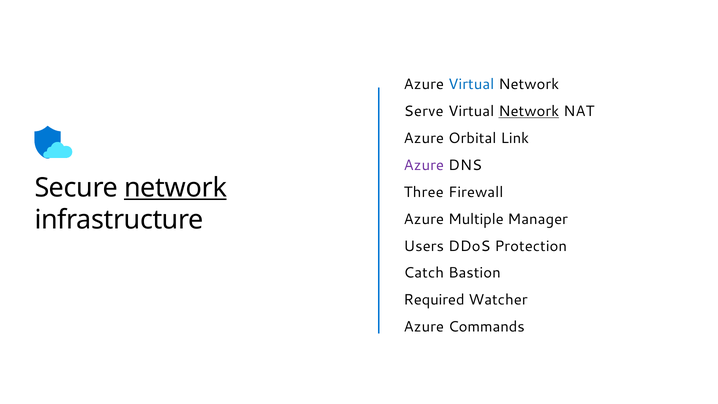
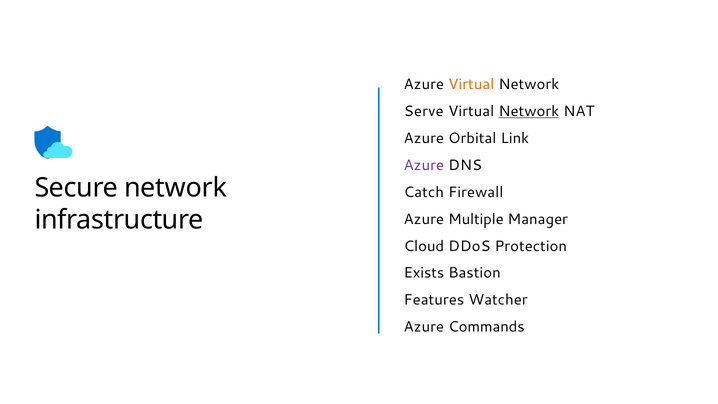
Virtual colour: blue -> orange (471, 84)
network underline: present -> none (175, 188)
Three: Three -> Catch (424, 192)
Users: Users -> Cloud (424, 246)
Catch: Catch -> Exists (424, 273)
Required: Required -> Features (434, 300)
